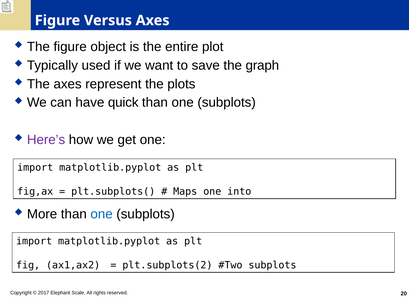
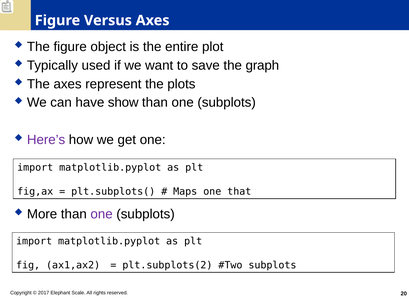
quick: quick -> show (123, 103)
into: into -> that (239, 192)
one colour: blue -> purple (102, 214)
